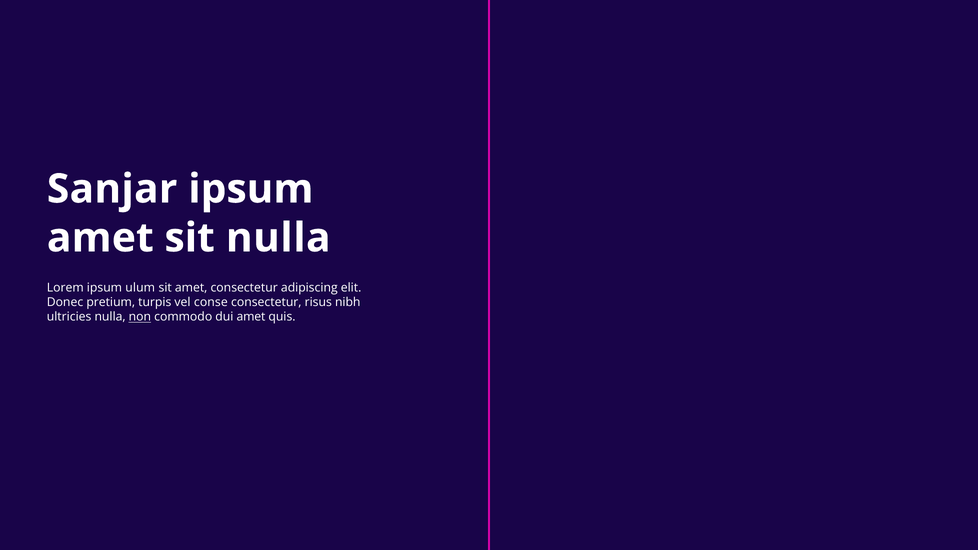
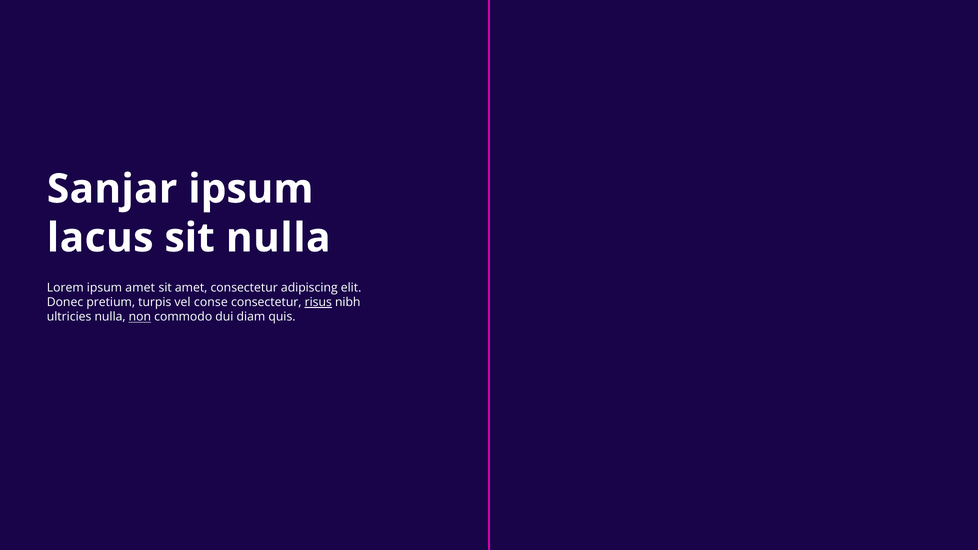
amet: amet -> lacus (100, 238)
ipsum ulum: ulum -> amet (140, 288)
risus underline: none -> present (318, 302)
dui amet: amet -> diam (251, 317)
